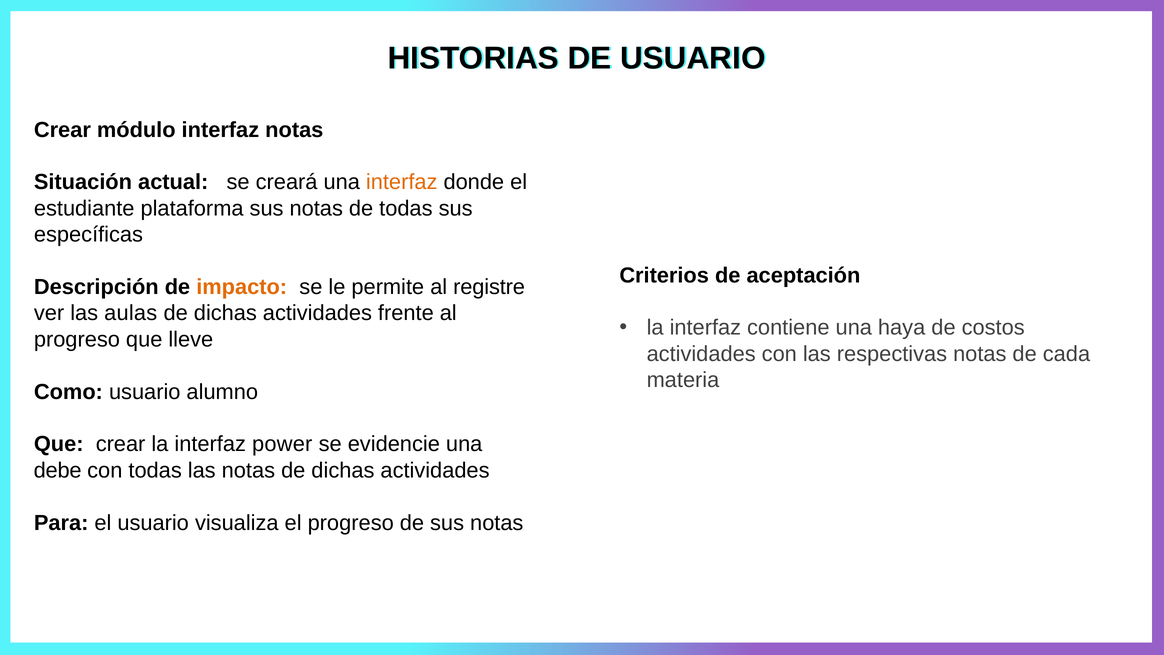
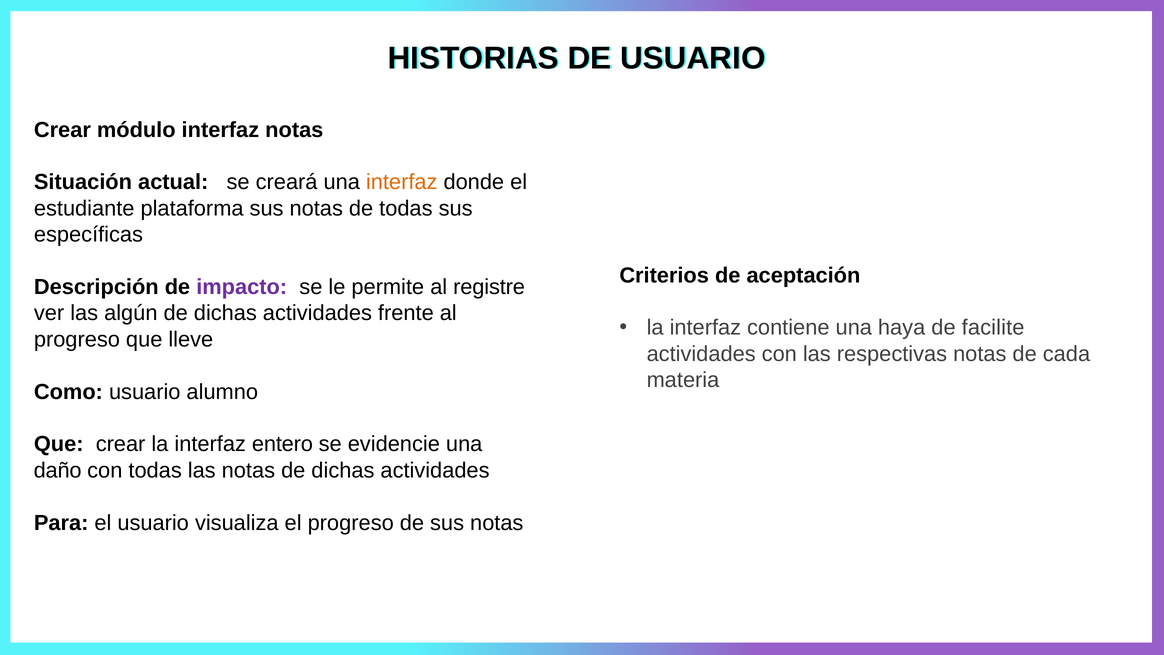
impacto colour: orange -> purple (242, 287)
aulas: aulas -> algún (131, 313)
costos: costos -> facilite (993, 328)
power: power -> entero (282, 444)
debe: debe -> daño (58, 470)
